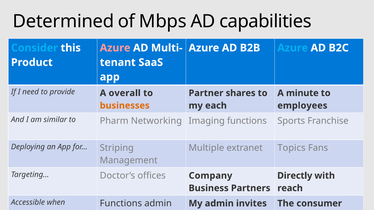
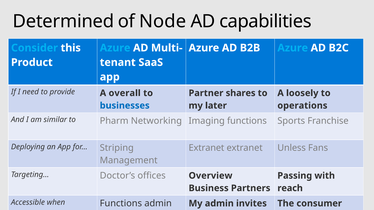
Mbps: Mbps -> Node (163, 21)
Azure colour: pink -> light blue (115, 48)
minute: minute -> loosely (302, 93)
businesses colour: orange -> blue (125, 106)
each: each -> later (216, 106)
employees: employees -> operations (302, 106)
Multiple: Multiple -> Extranet (206, 148)
Topics: Topics -> Unless (292, 148)
Company: Company -> Overview (211, 176)
Directly: Directly -> Passing (295, 176)
